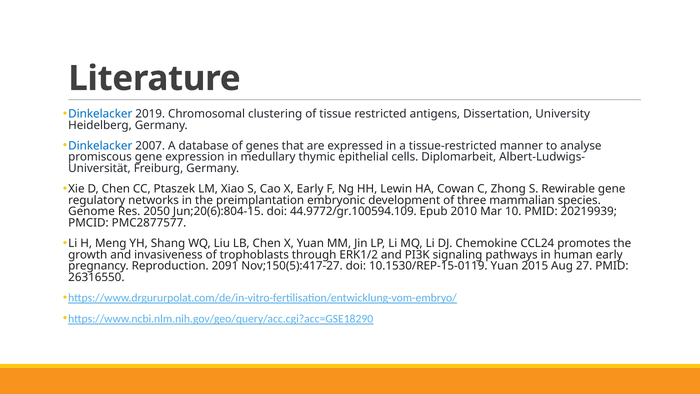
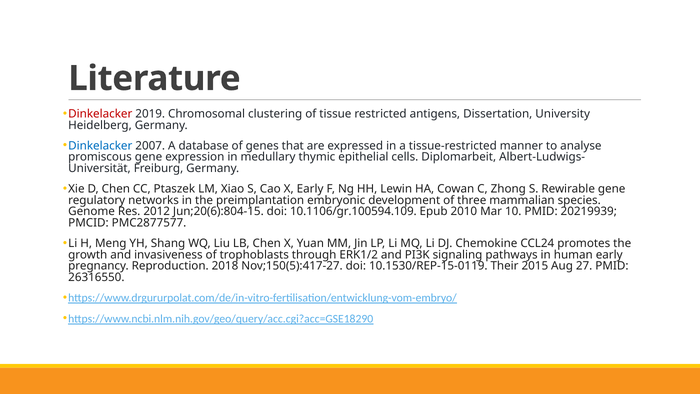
Dinkelacker colour: blue -> red (100, 114)
2050: 2050 -> 2012 (157, 211)
44.9772/gr.100594.109: 44.9772/gr.100594.109 -> 10.1106/gr.100594.109 (353, 211)
2091: 2091 -> 2018 (225, 266)
10.1530/REP-15-0119 Yuan: Yuan -> Their (505, 266)
